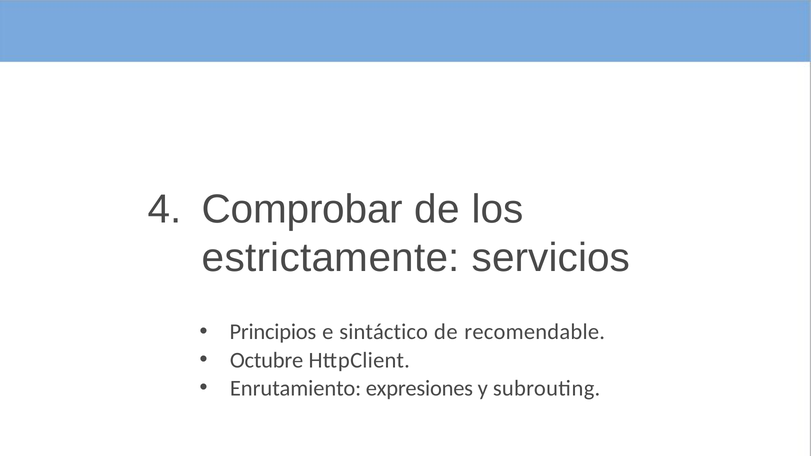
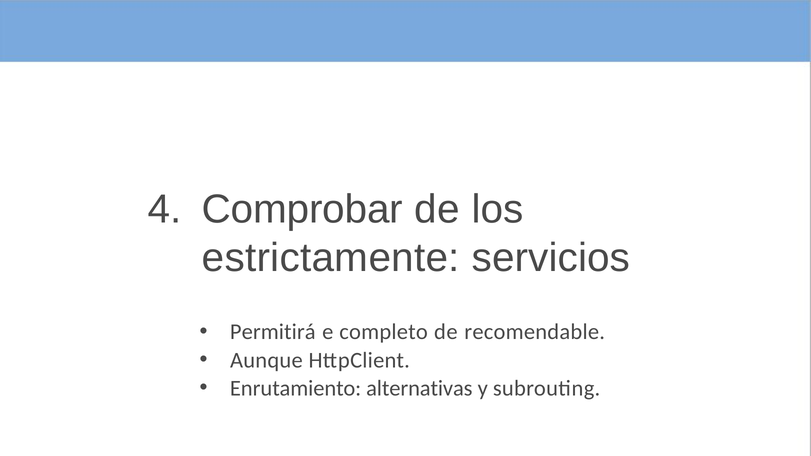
Principios: Principios -> Permitirá (273, 332)
sintáctico: sintáctico -> completo (384, 332)
Octubre: Octubre -> Aunque (266, 360)
expresiones: expresiones -> alternativas (419, 388)
